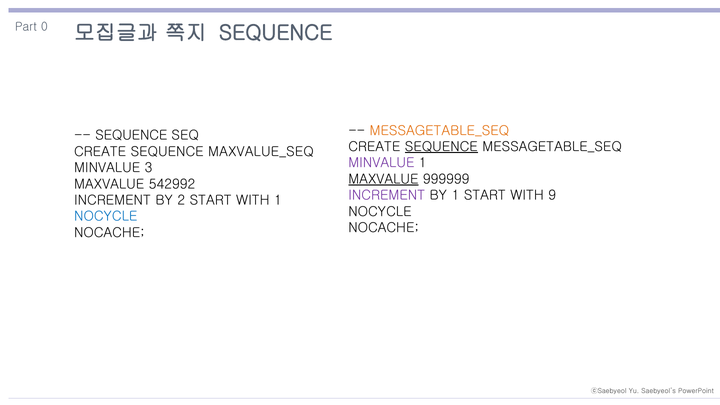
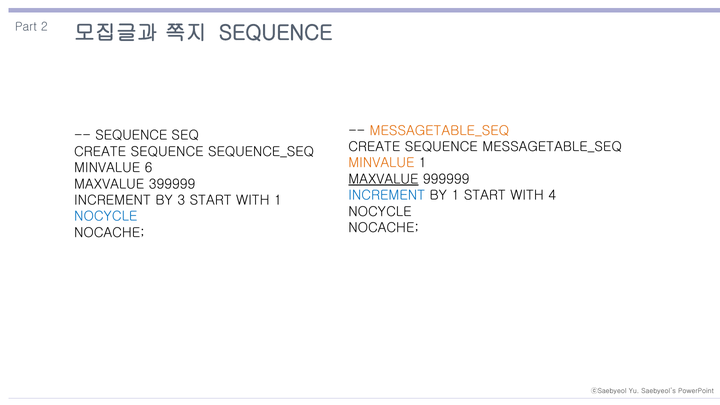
0: 0 -> 2 (44, 27)
SEQUENCE underline: present -> none (441, 147)
MAXVALUE_SEQ: MAXVALUE_SEQ -> SEQUENCE_SEQ (261, 152)
MINVALUE colour: purple -> orange (381, 163)
3: 3 -> 6 (149, 168)
542992: 542992 -> 399999 (172, 184)
INCREMENT colour: purple -> blue (387, 195)
9: 9 -> 4 (552, 195)
2: 2 -> 3 (181, 200)
